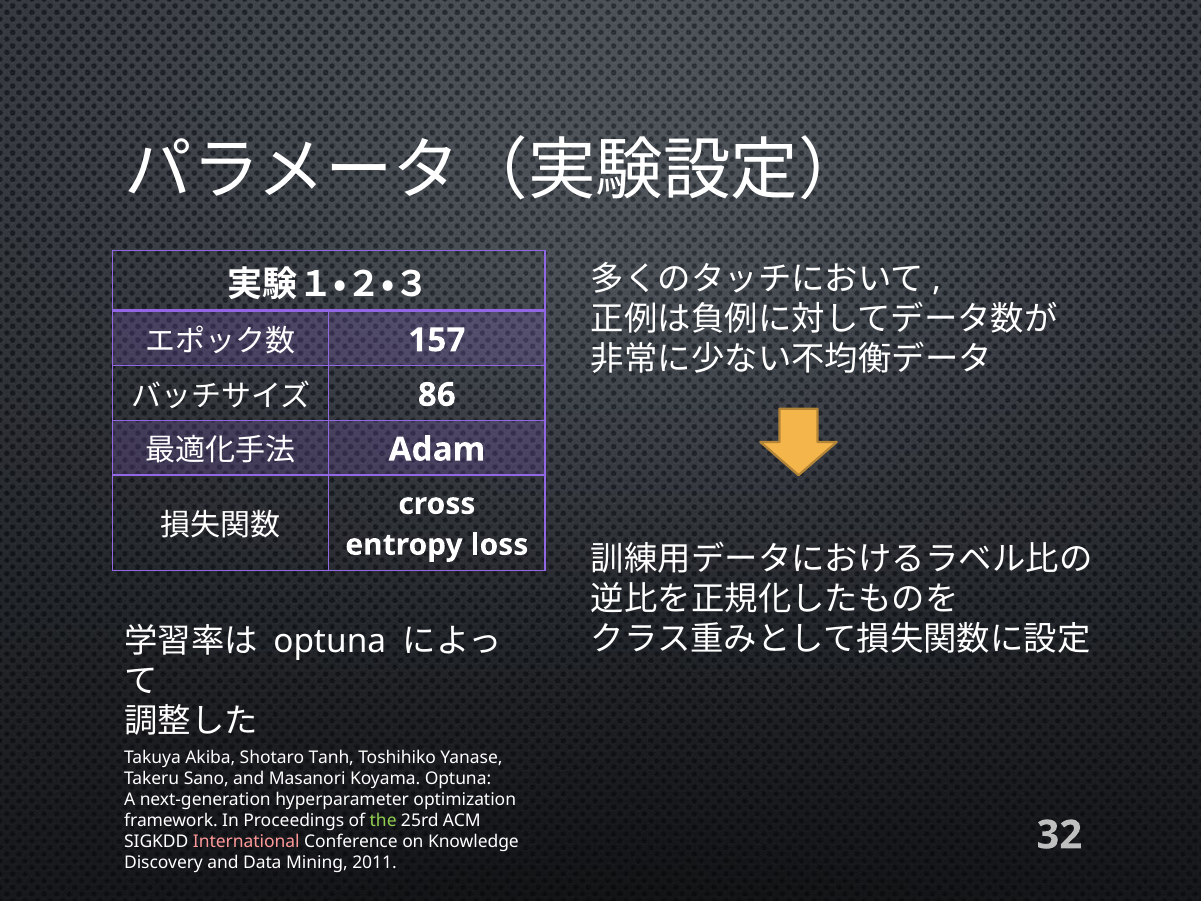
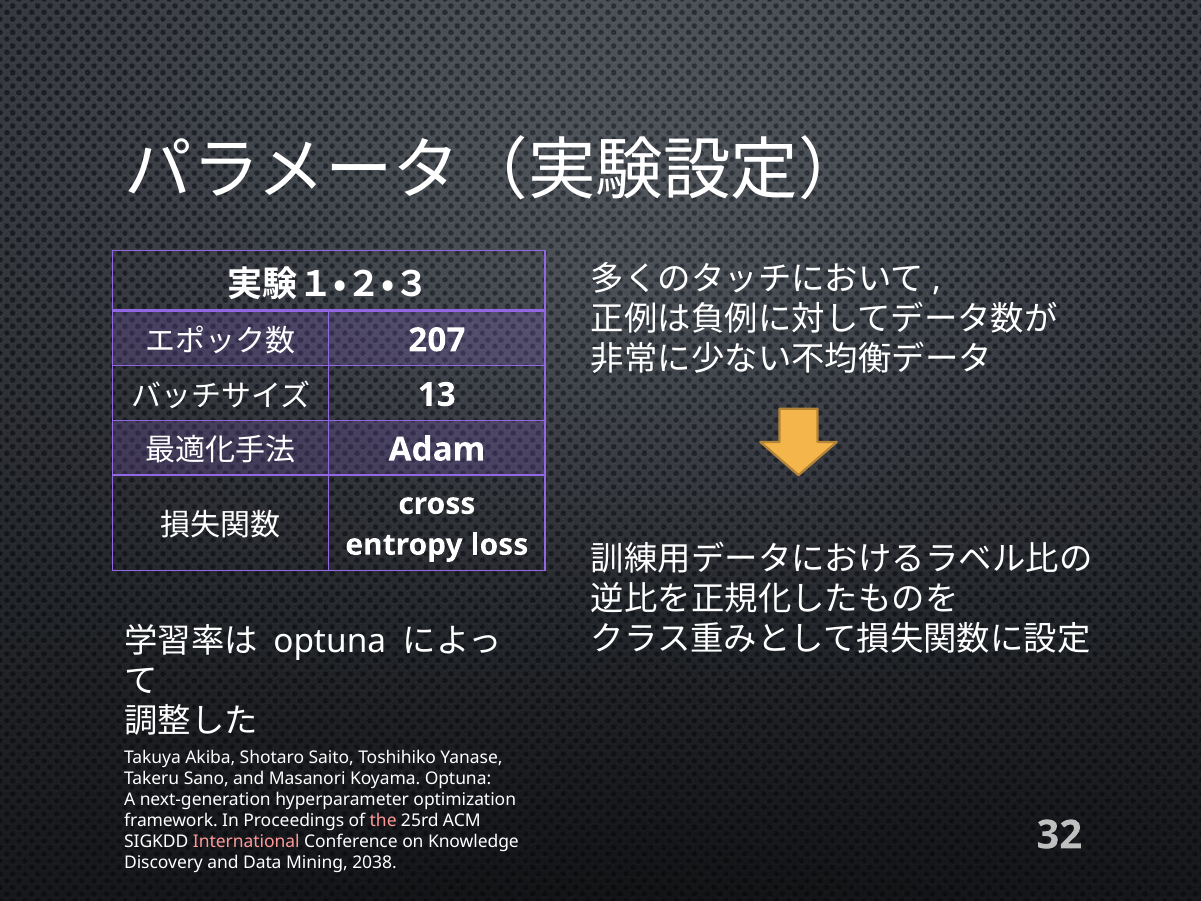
157: 157 -> 207 (437, 340)
86: 86 -> 13 (437, 395)
Tanh: Tanh -> Saito (331, 757)
the colour: light green -> pink (383, 820)
2011: 2011 -> 2038 (375, 862)
